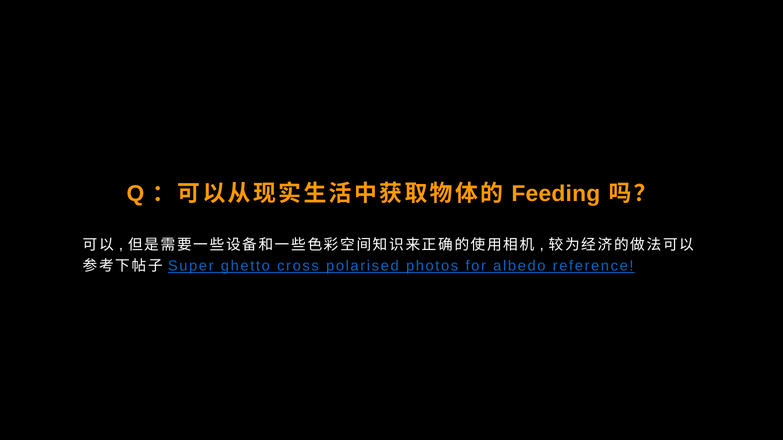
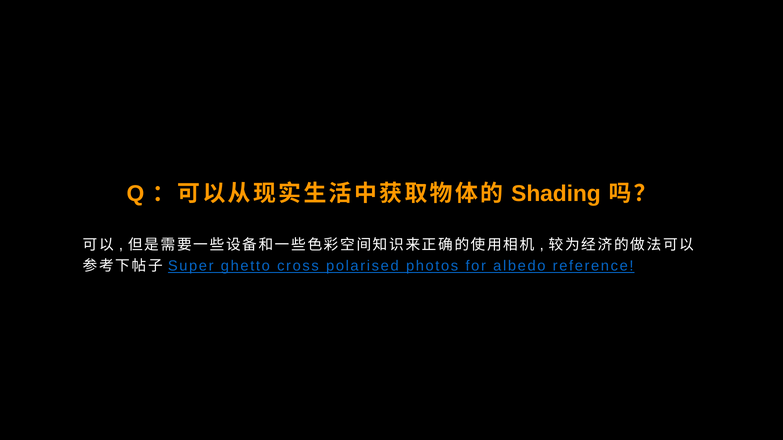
Feeding: Feeding -> Shading (556, 194)
